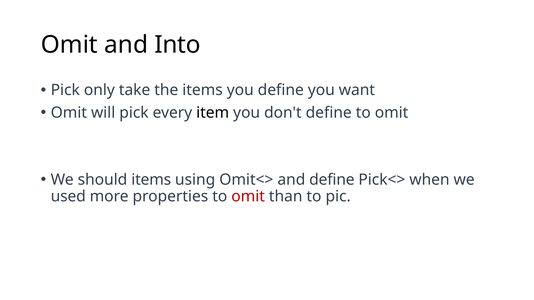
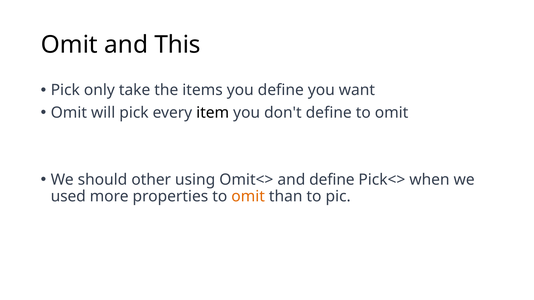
Into: Into -> This (178, 45)
should items: items -> other (151, 180)
omit colour: red -> orange (248, 197)
